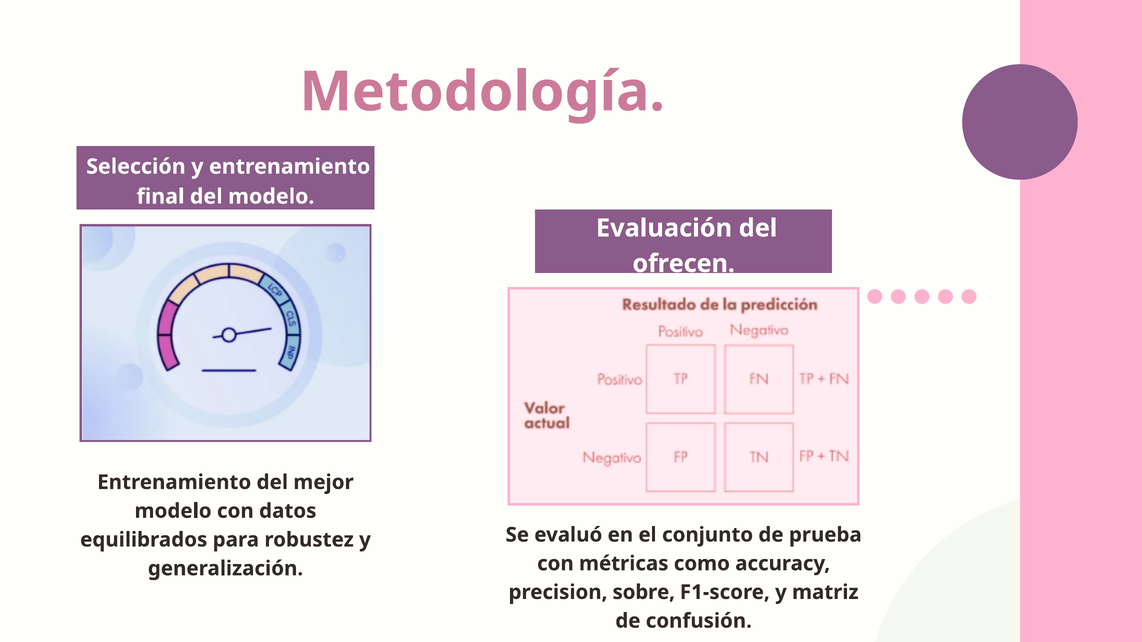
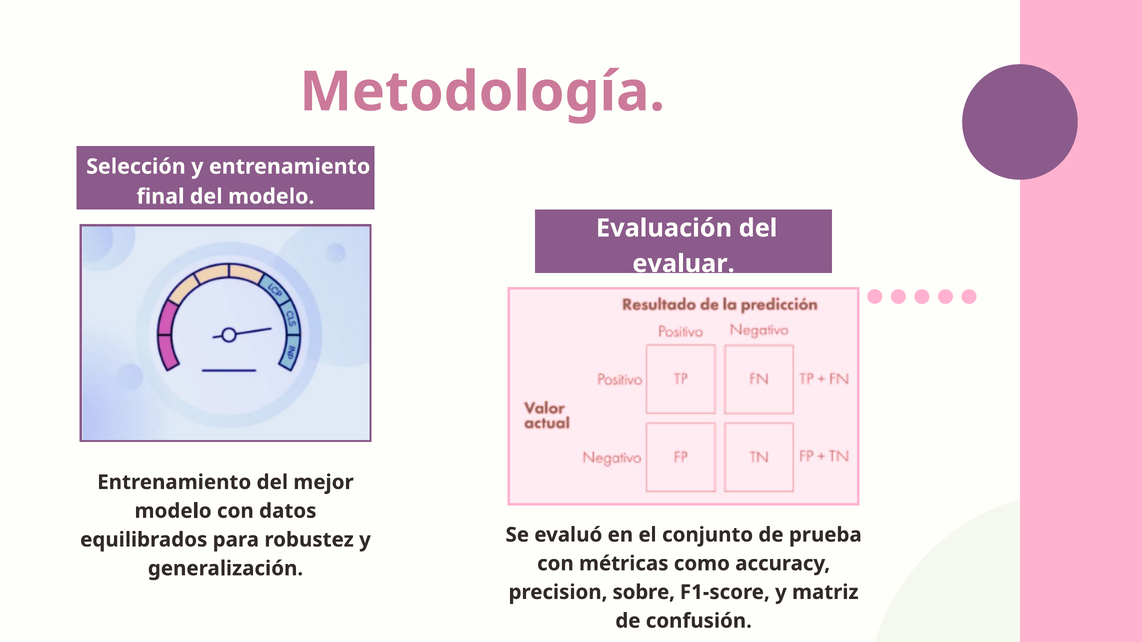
ofrecen: ofrecen -> evaluar (684, 264)
